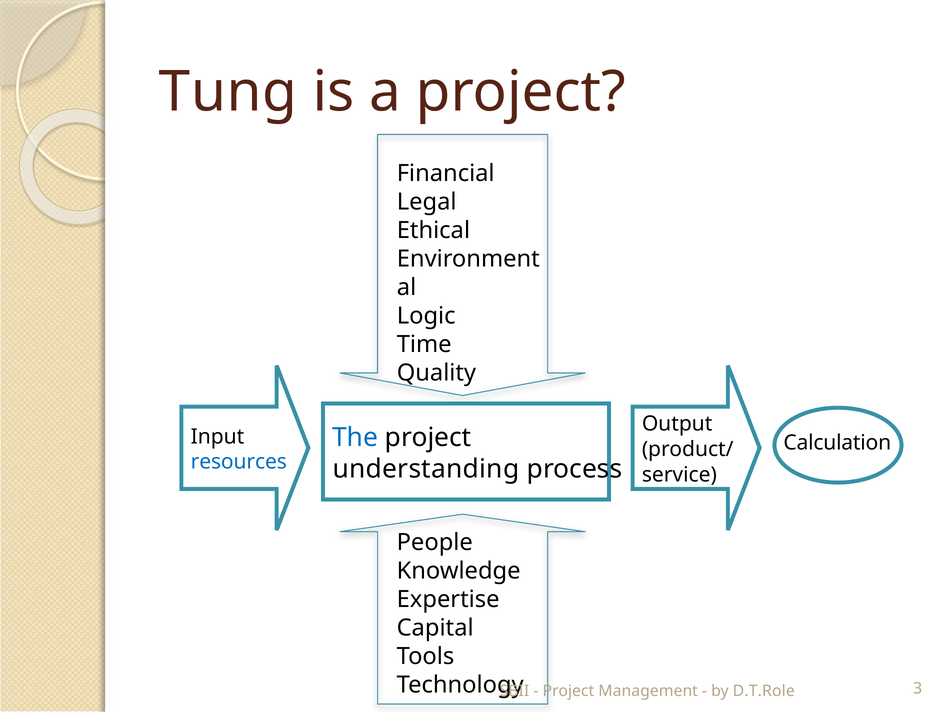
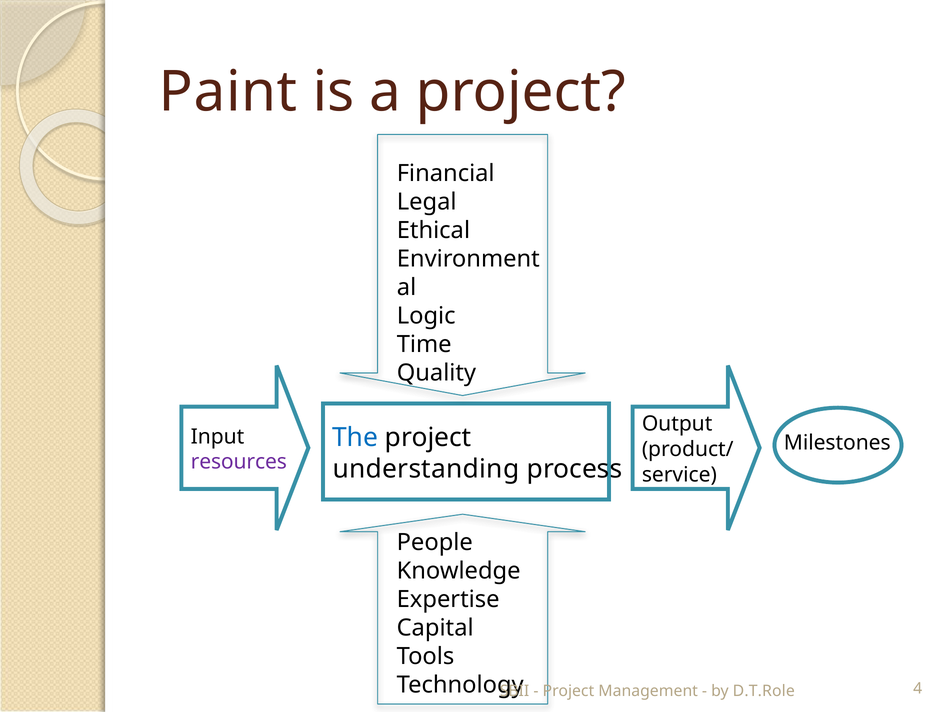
Tung: Tung -> Paint (228, 92)
Calculation: Calculation -> Milestones (837, 443)
resources colour: blue -> purple (239, 462)
3: 3 -> 4 (918, 688)
